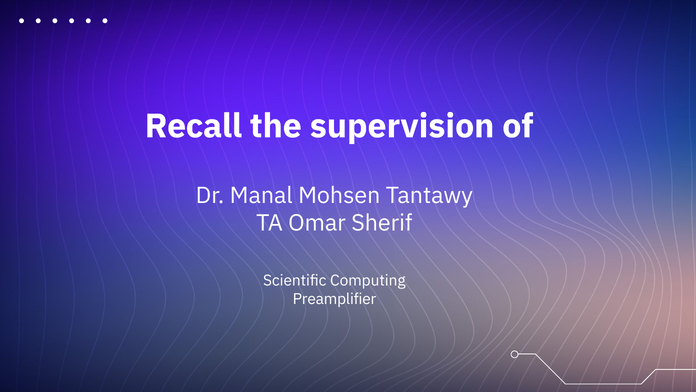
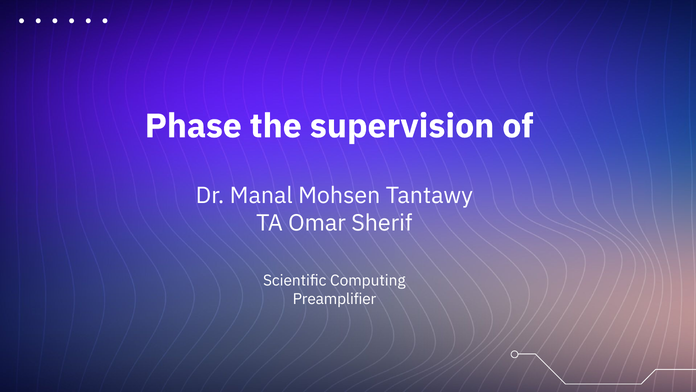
Recall: Recall -> Phase (193, 126)
